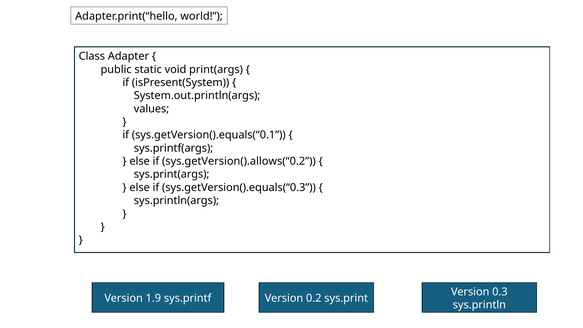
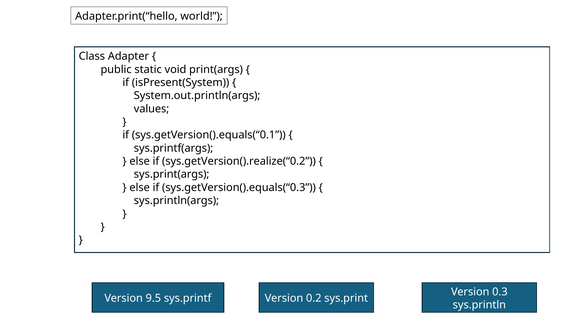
sys.getVersion().allows(“0.2: sys.getVersion().allows(“0.2 -> sys.getVersion().realize(“0.2 (239, 161)
1.9: 1.9 -> 9.5 (153, 298)
